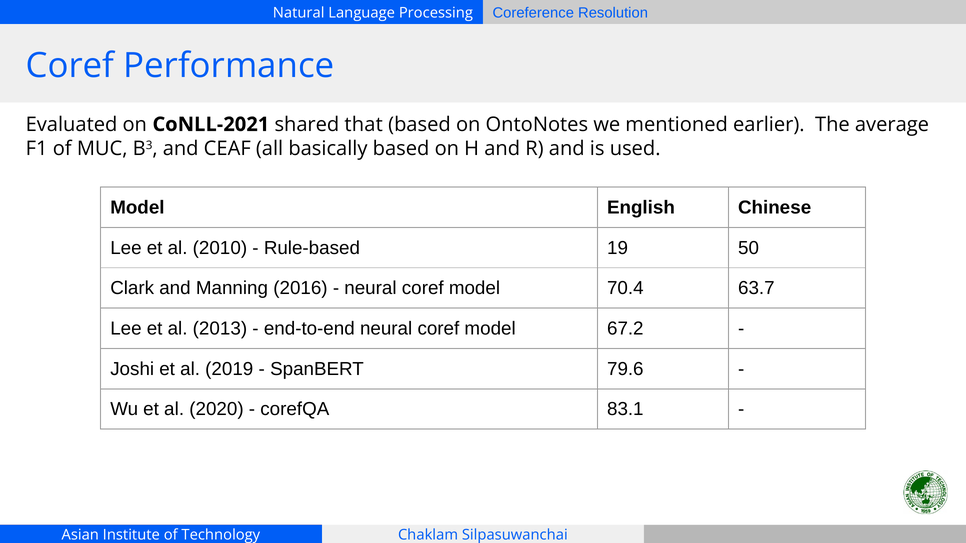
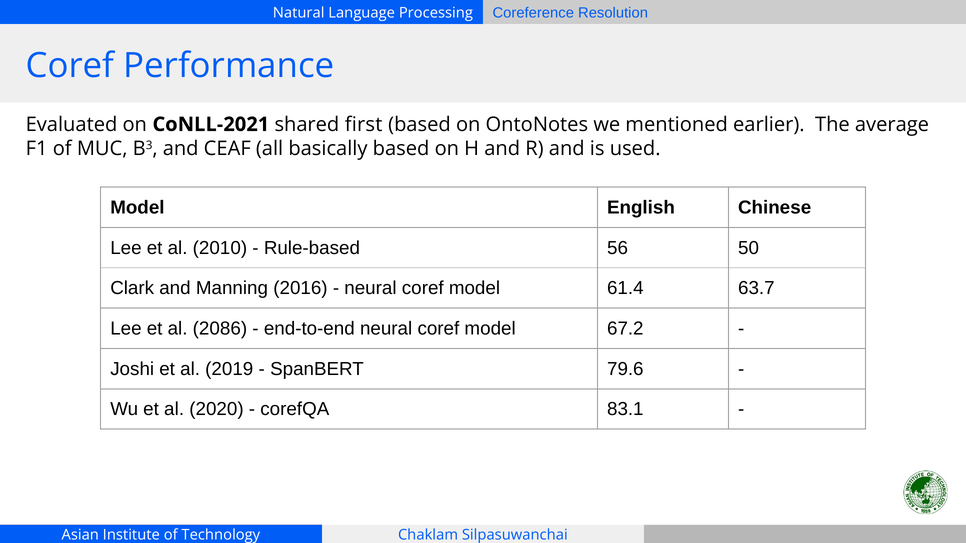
that: that -> first (364, 124)
19: 19 -> 56 (618, 248)
70.4: 70.4 -> 61.4 (625, 288)
2013: 2013 -> 2086 (220, 329)
